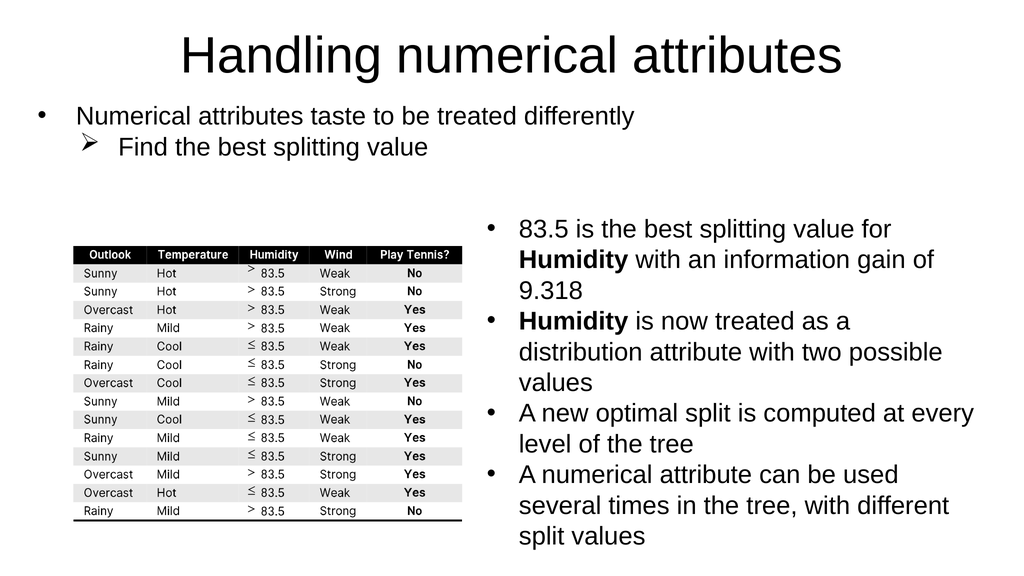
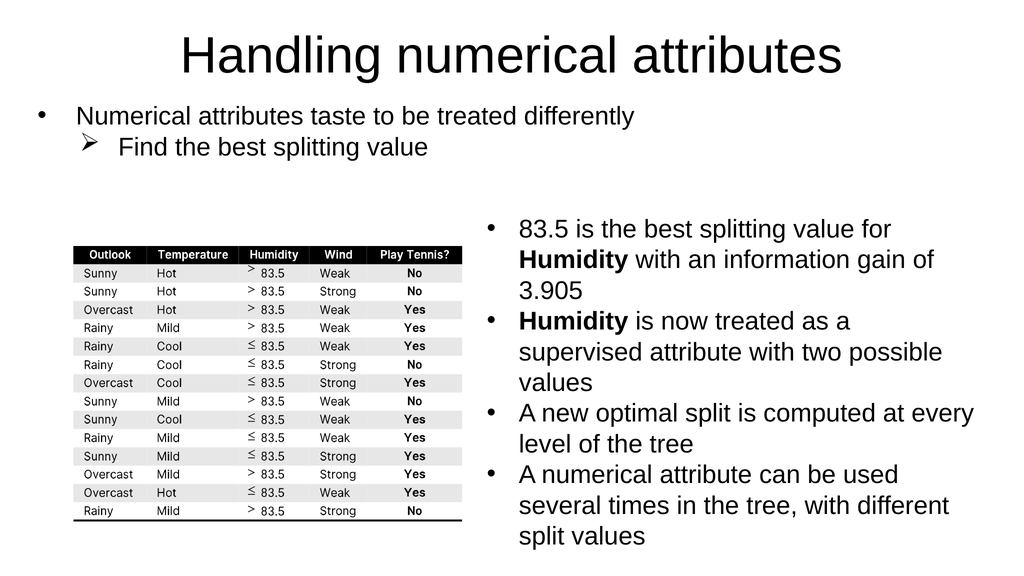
9.318: 9.318 -> 3.905 (551, 291)
distribution: distribution -> supervised (581, 352)
